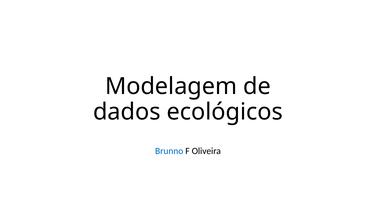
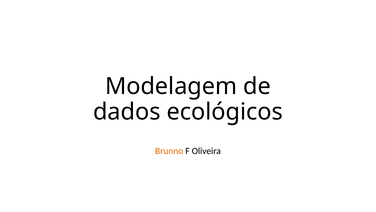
Brunno colour: blue -> orange (169, 151)
